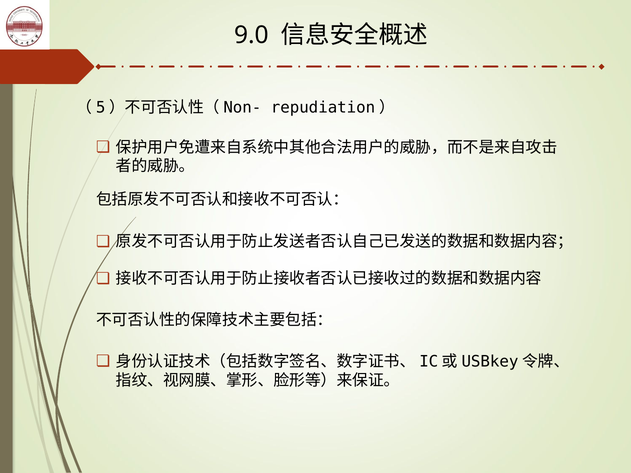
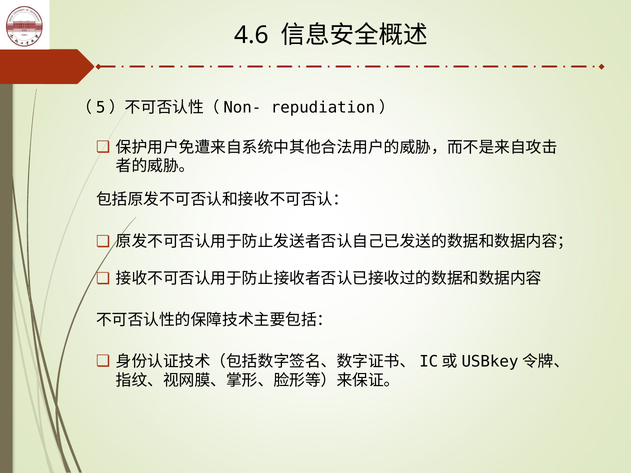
9.0: 9.0 -> 4.6 (251, 35)
